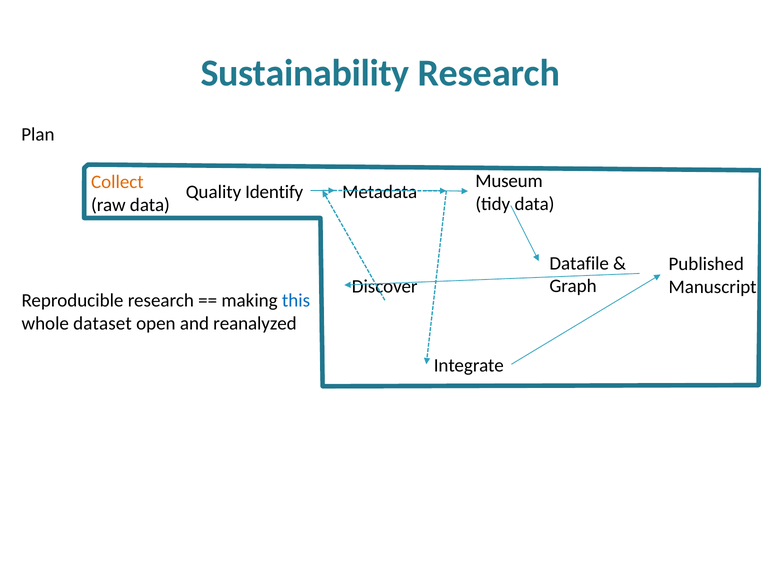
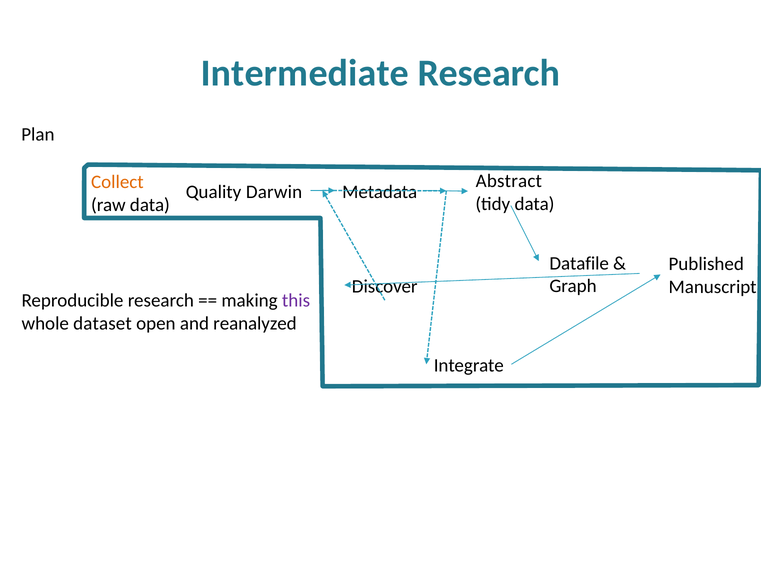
Sustainability: Sustainability -> Intermediate (305, 73)
Museum: Museum -> Abstract (509, 181)
Identify: Identify -> Darwin (274, 192)
this colour: blue -> purple (296, 300)
